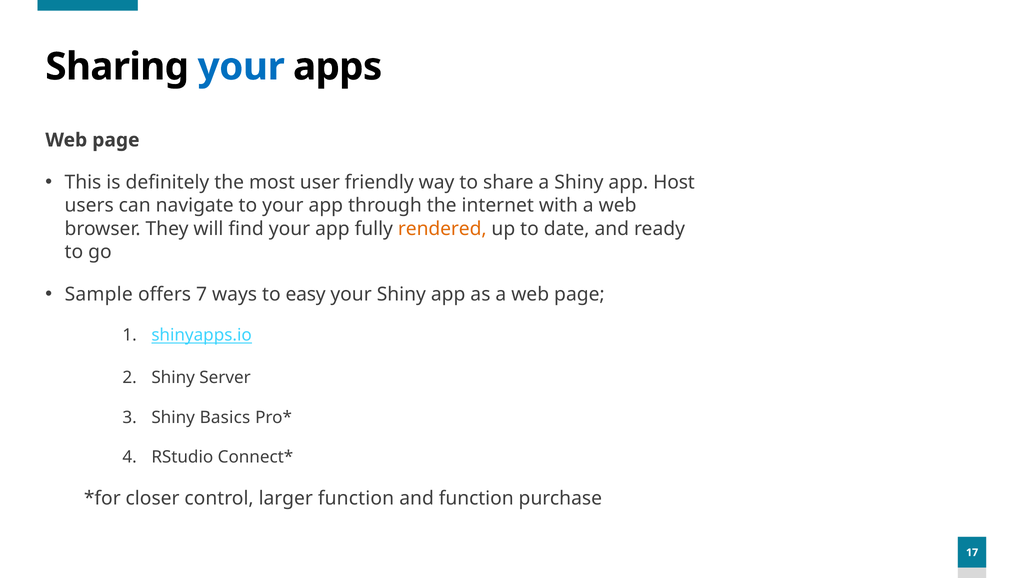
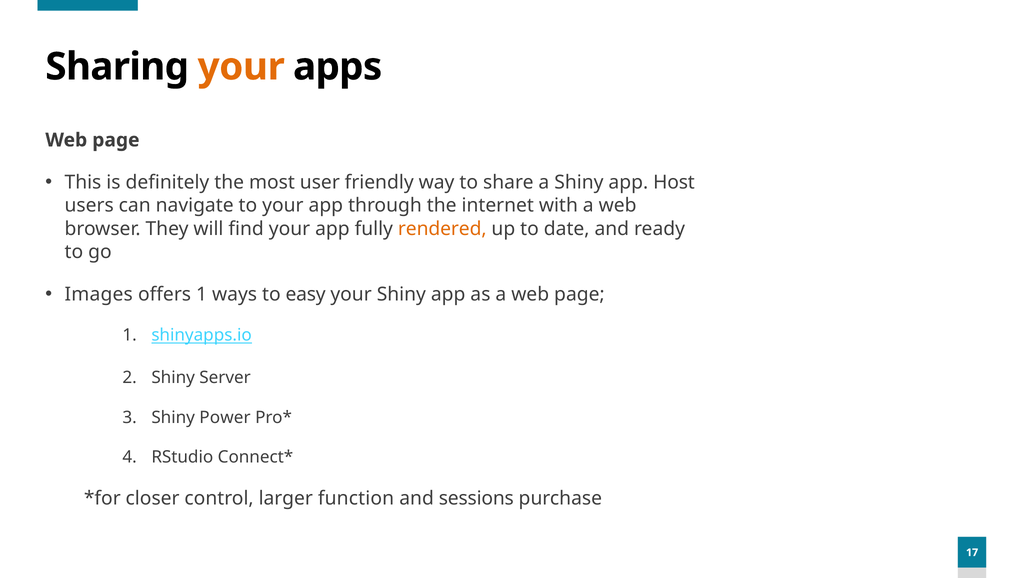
your colour: blue -> orange (241, 67)
Sample: Sample -> Images (99, 294)
offers 7: 7 -> 1 (202, 294)
Basics: Basics -> Power (225, 418)
and function: function -> sessions (476, 499)
